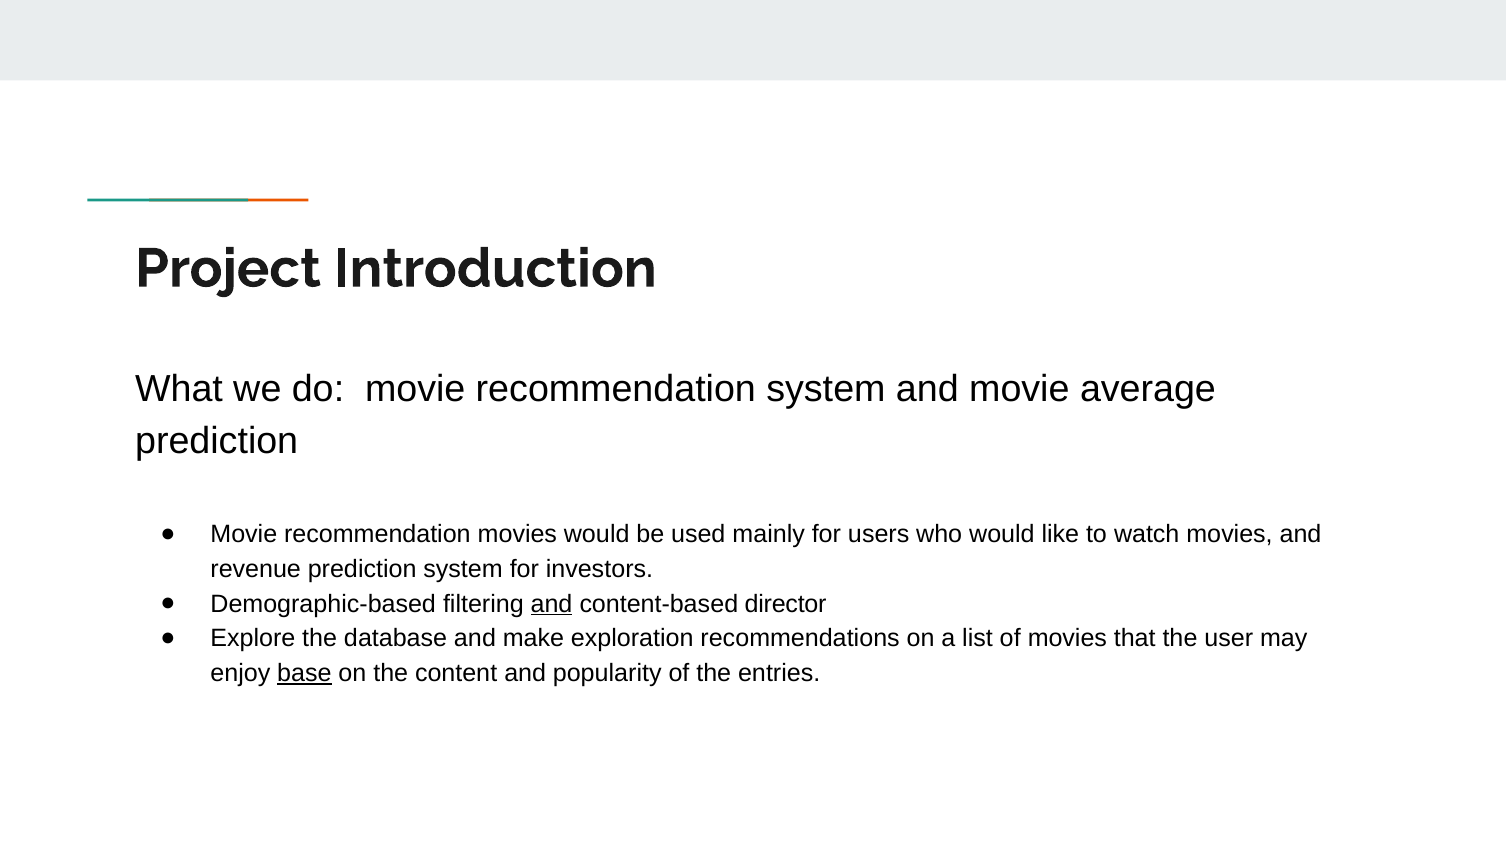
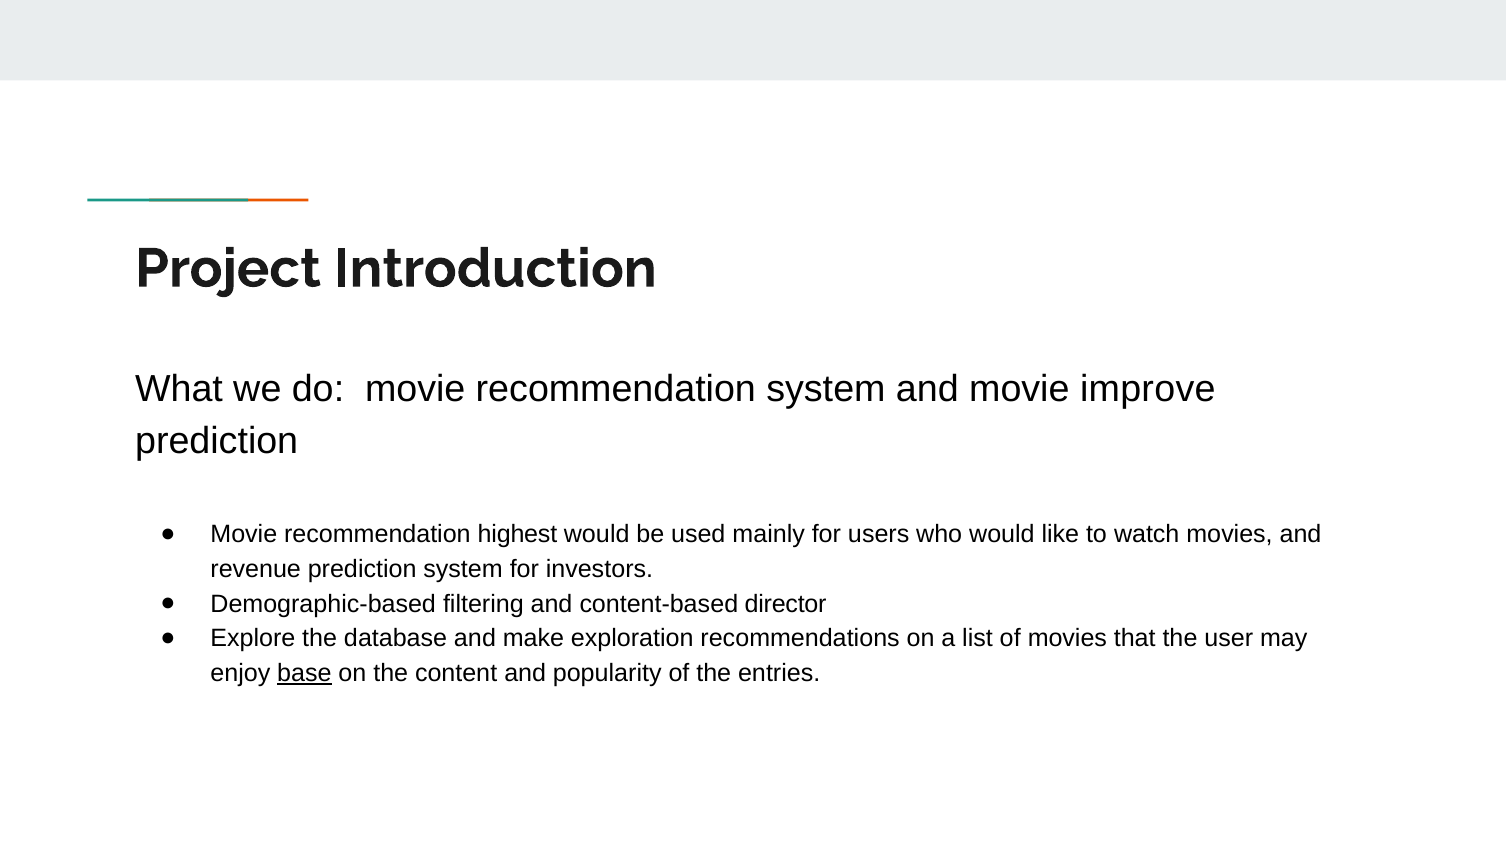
average: average -> improve (1148, 389)
recommendation movies: movies -> highest (517, 535)
and underline: present -> none (552, 604)
